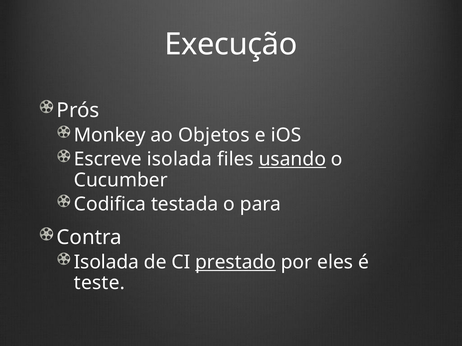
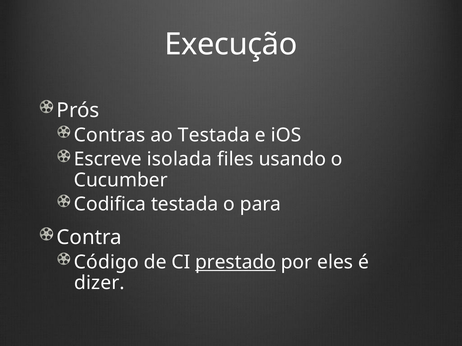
Monkey: Monkey -> Contras (110, 135)
ao Objetos: Objetos -> Testada (214, 135)
usando underline: present -> none (292, 160)
Isolada: Isolada -> Código (106, 263)
teste: teste -> dizer (99, 283)
